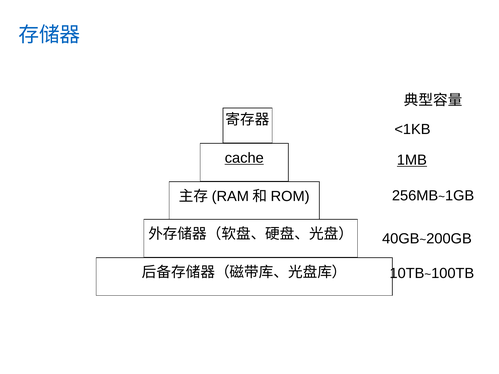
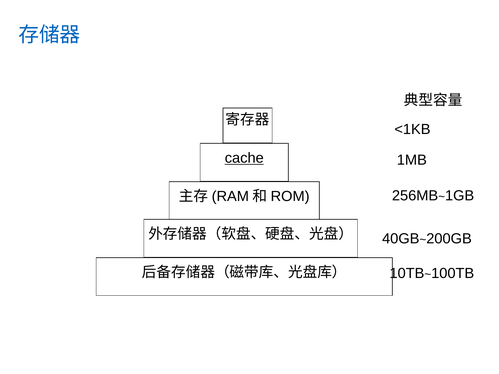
1MB underline: present -> none (412, 160)
